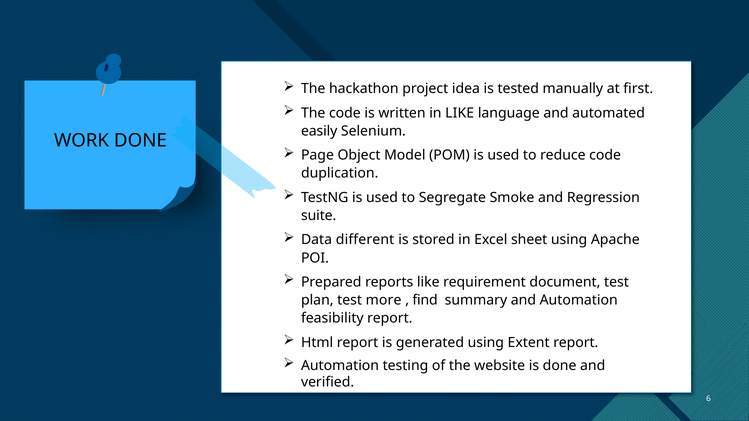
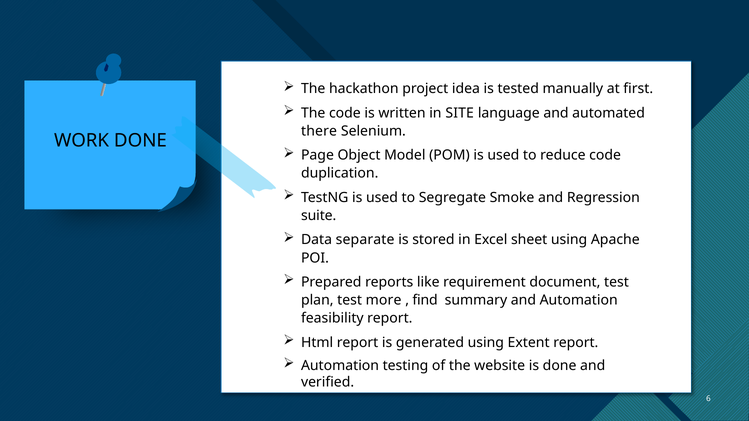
in LIKE: LIKE -> SITE (460, 113)
easily: easily -> there (319, 131)
different: different -> separate (365, 240)
